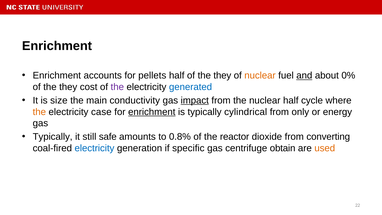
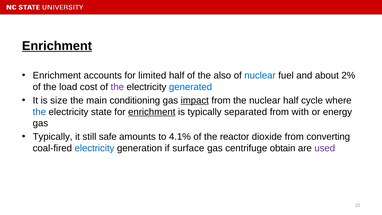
Enrichment underline: none -> present (57, 46)
pellets: pellets -> limited (152, 76)
half of the they: they -> also (222, 76)
nuclear colour: orange -> blue (260, 76)
and underline: present -> none (304, 76)
0%: 0% -> 2% (348, 76)
they: they -> load (68, 87)
conductivity: conductivity -> conditioning (135, 100)
the colour: orange -> blue (39, 112)
case: case -> state (101, 112)
cylindrical: cylindrical -> separated (246, 112)
only: only -> with (300, 112)
0.8%: 0.8% -> 4.1% (180, 137)
specific: specific -> surface (188, 148)
used colour: orange -> purple (325, 148)
